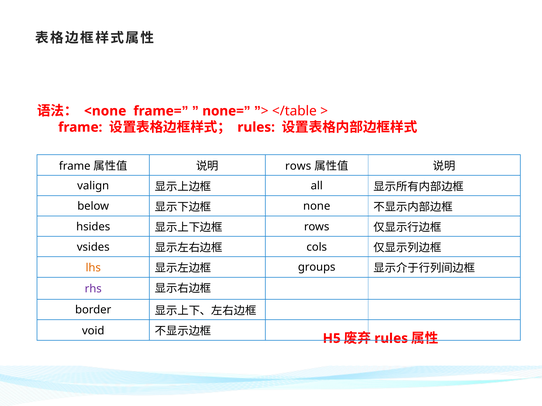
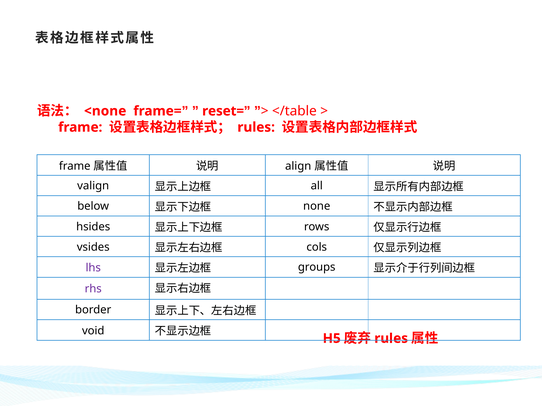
none=: none= -> reset= (223, 111)
rows: rows -> align (298, 166)
lhs colour: orange -> purple (93, 268)
